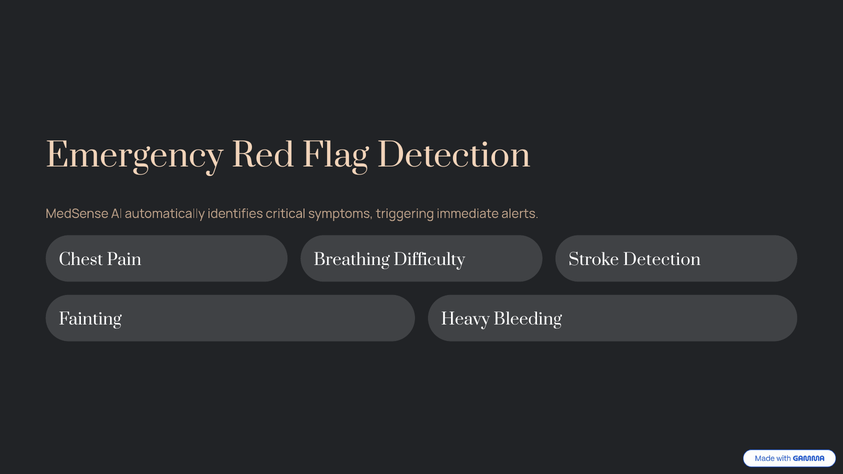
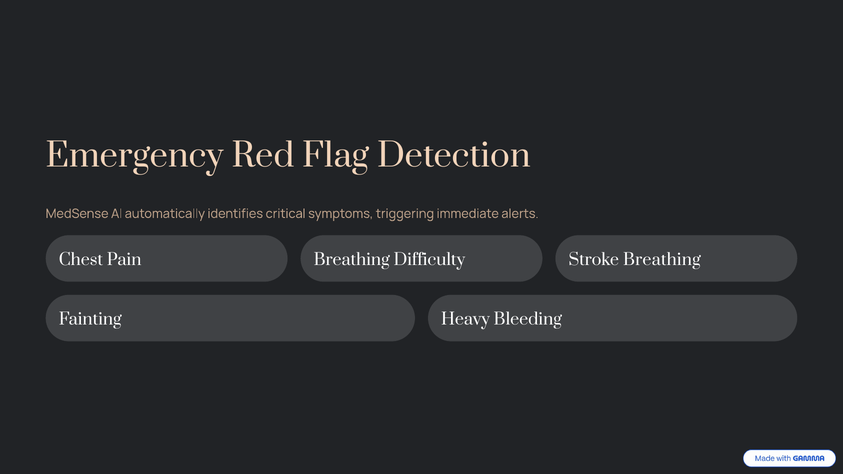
Stroke Detection: Detection -> Breathing (662, 260)
